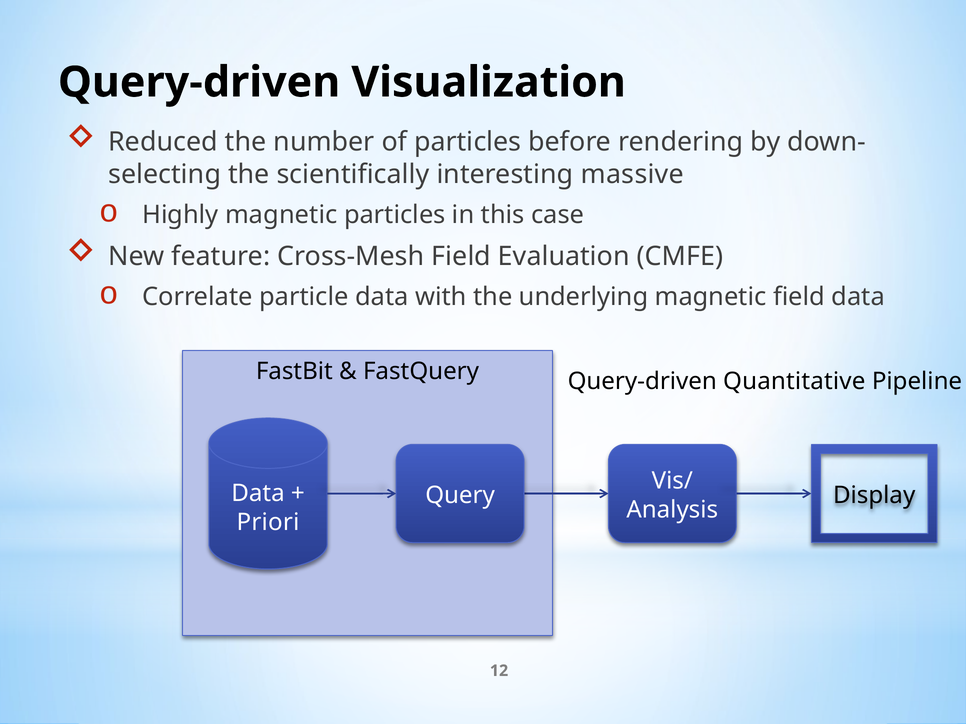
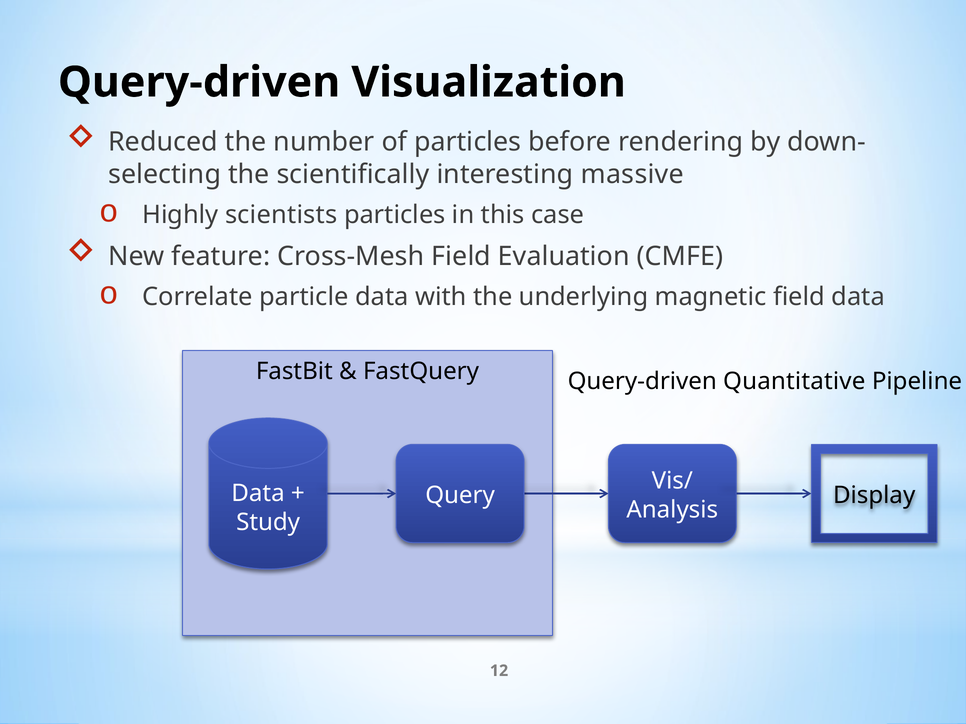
Highly magnetic: magnetic -> scientists (281, 215)
Priori: Priori -> Study (268, 523)
